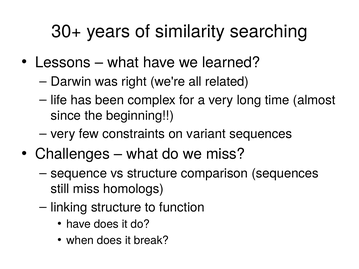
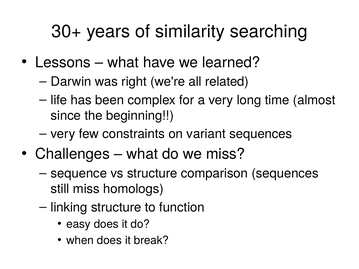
have: have -> easy (79, 224)
